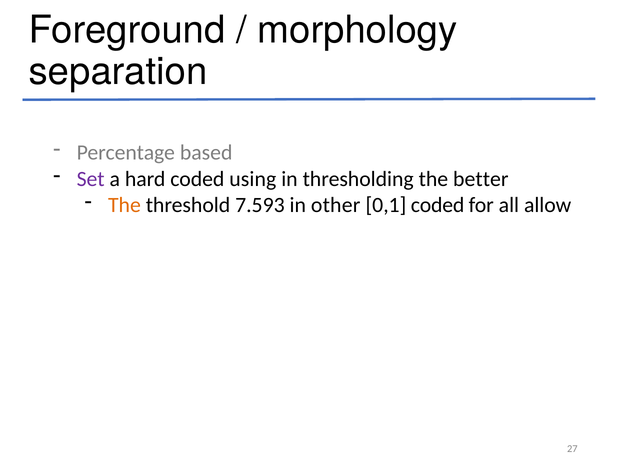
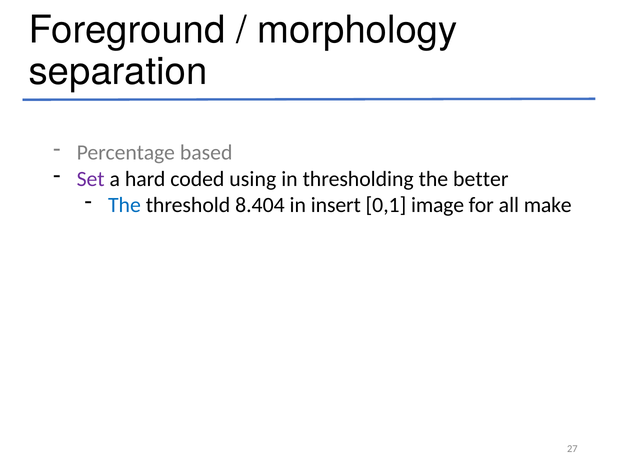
The colour: orange -> blue (124, 205)
7.593: 7.593 -> 8.404 (260, 205)
other: other -> insert (336, 205)
0,1 coded: coded -> image (438, 205)
allow: allow -> make (548, 205)
